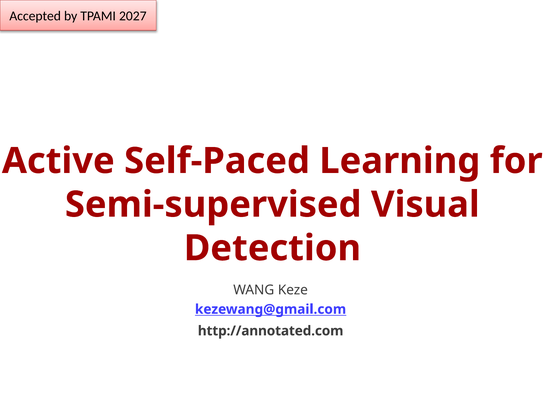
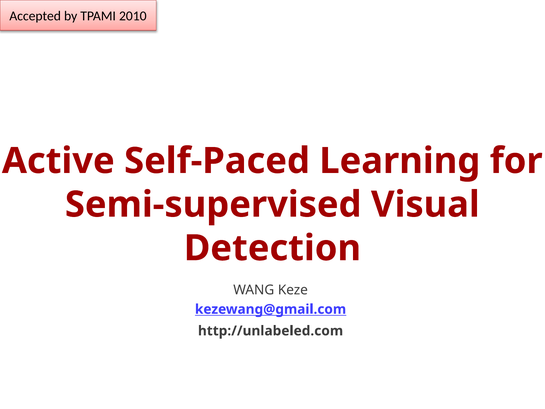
2027: 2027 -> 2010 (133, 16)
http://annotated.com: http://annotated.com -> http://unlabeled.com (271, 331)
